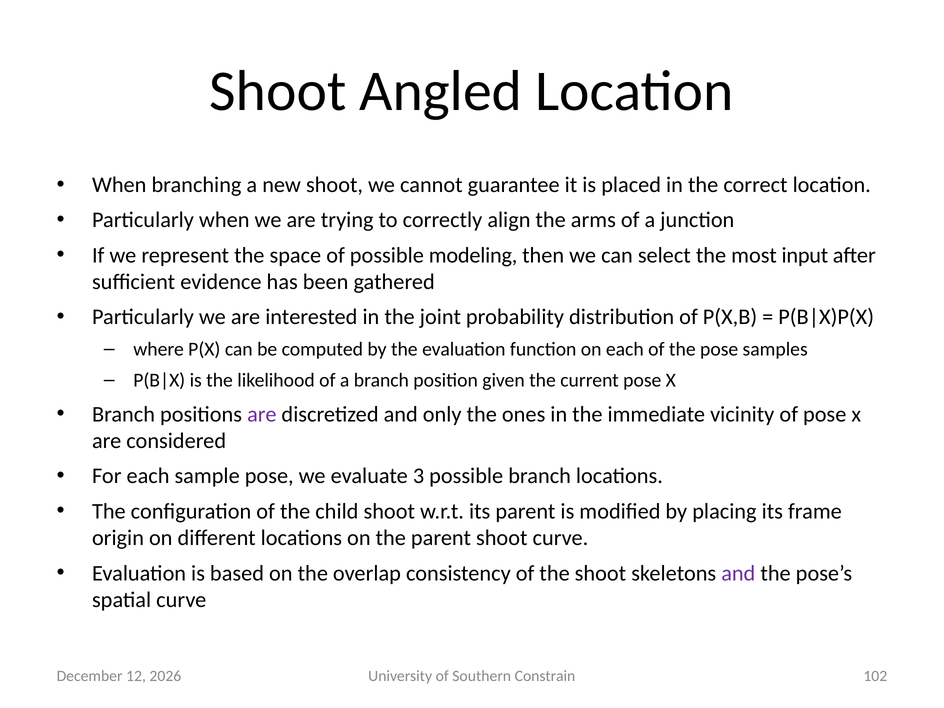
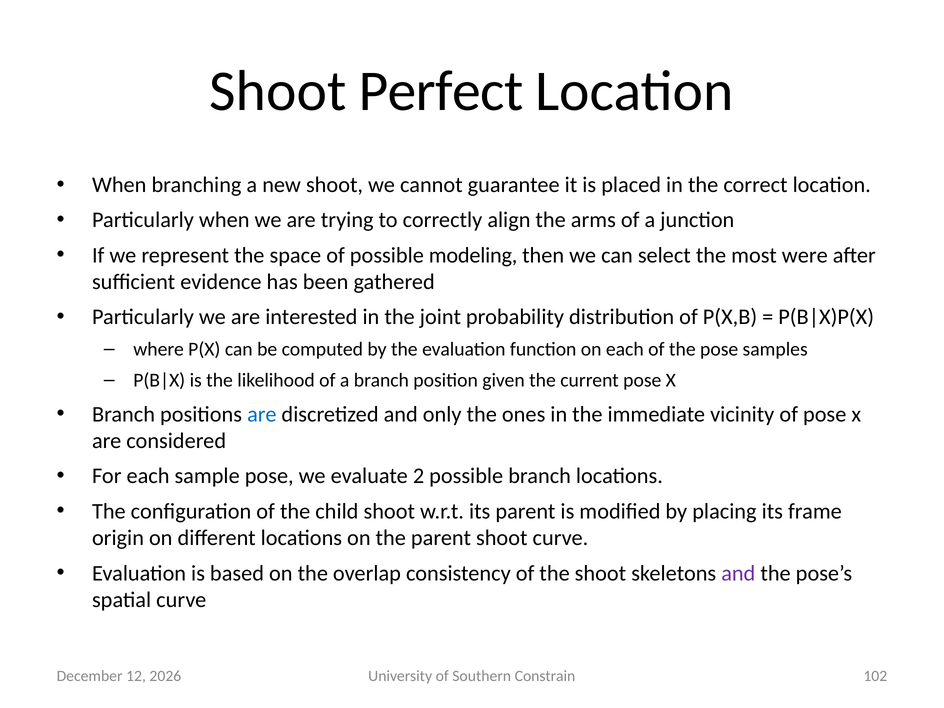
Angled: Angled -> Perfect (441, 91)
input: input -> were (805, 255)
are colour: purple -> blue (262, 414)
3: 3 -> 2 (419, 476)
